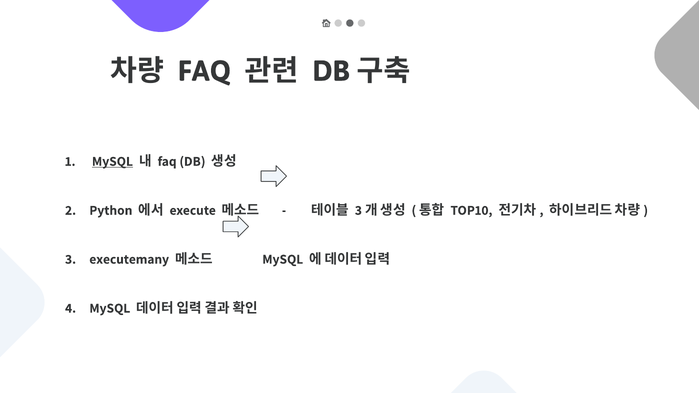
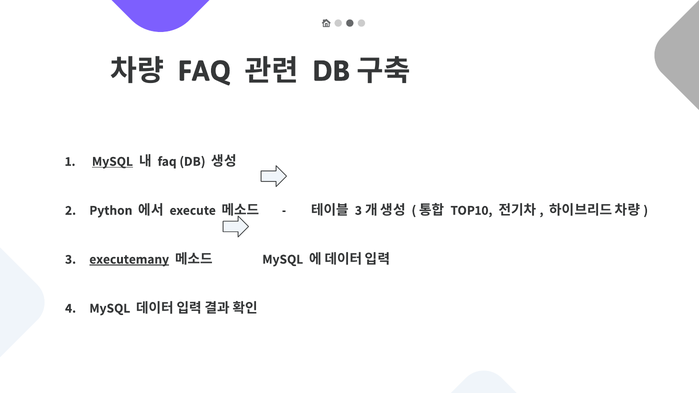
executemany underline: none -> present (129, 259)
